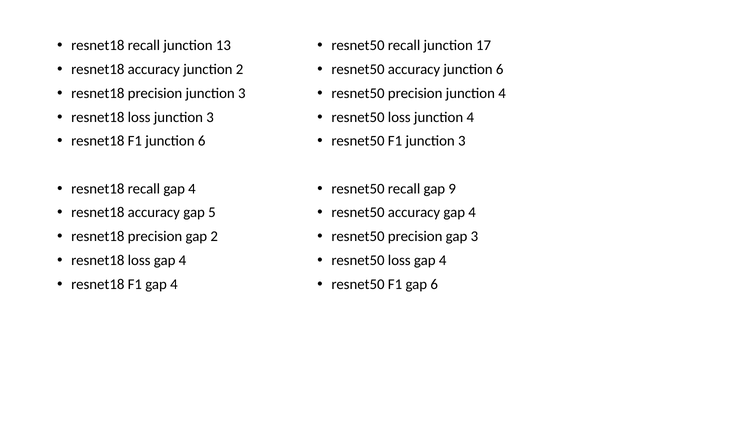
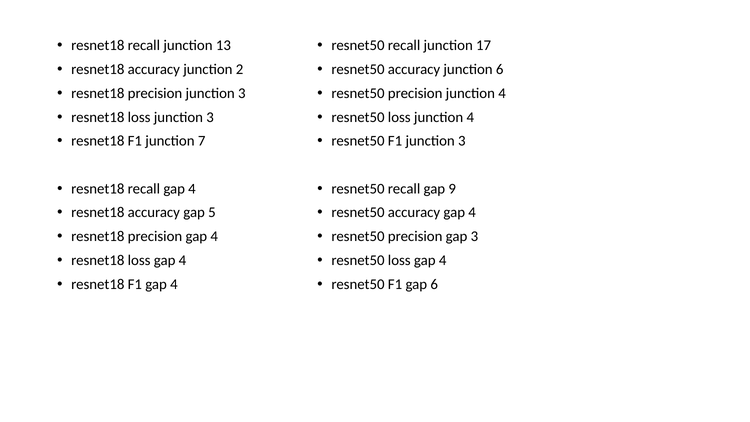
F1 junction 6: 6 -> 7 (202, 141)
precision gap 2: 2 -> 4 (214, 236)
